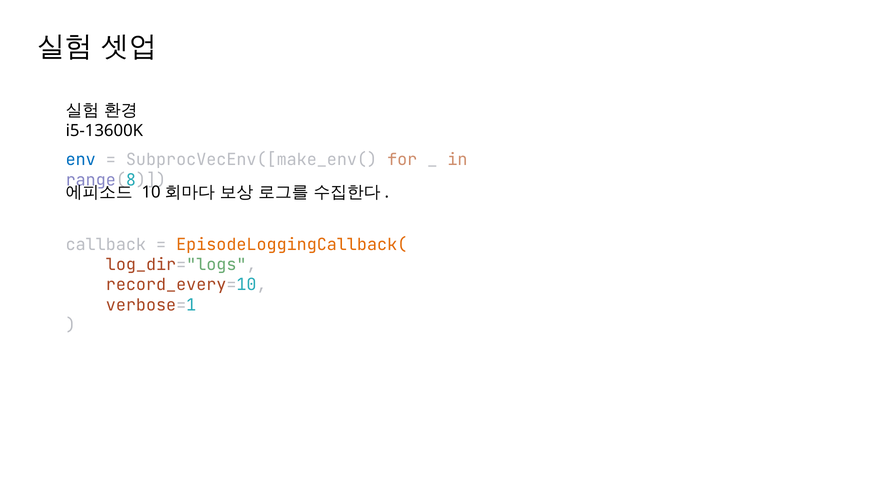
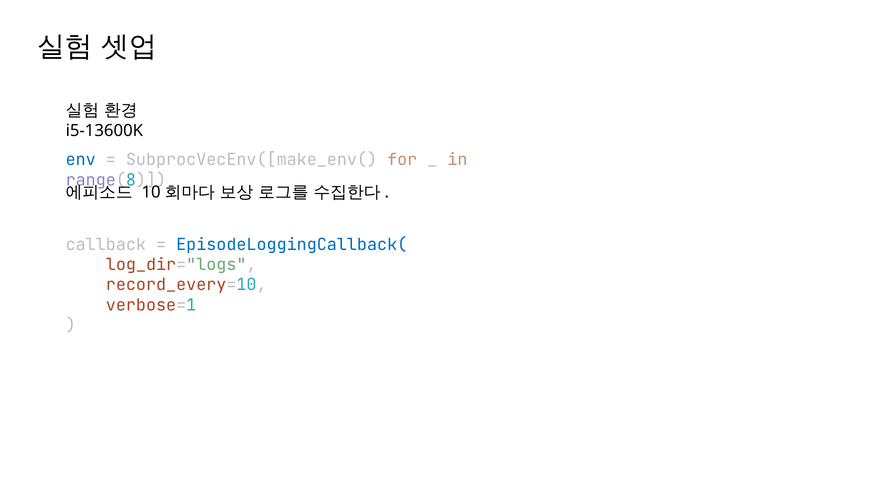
EpisodeLoggingCallback( colour: orange -> blue (292, 245)
